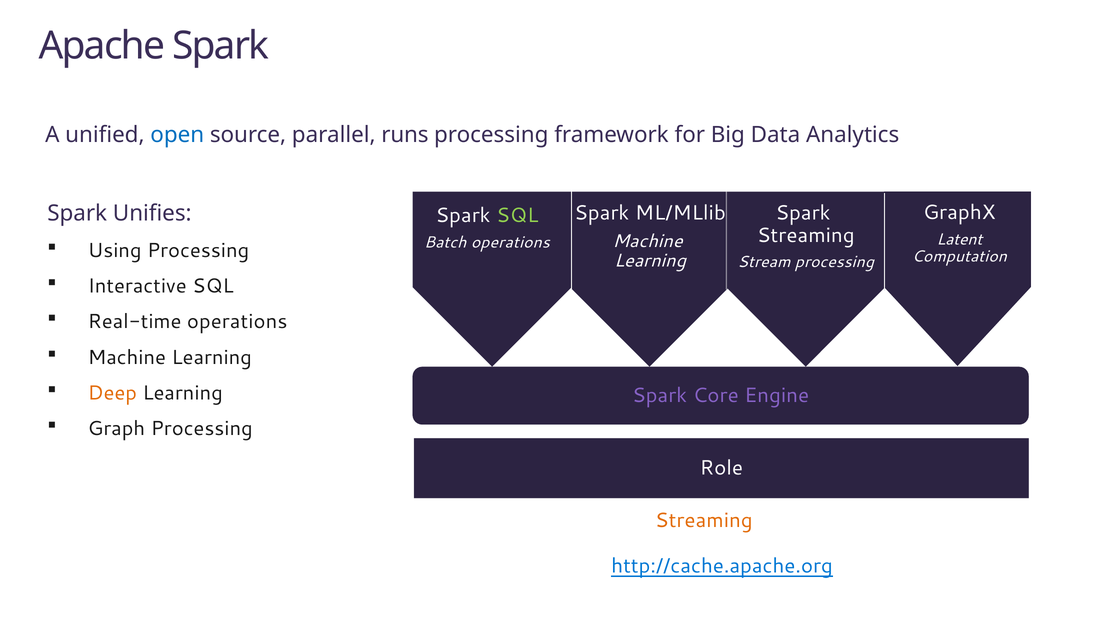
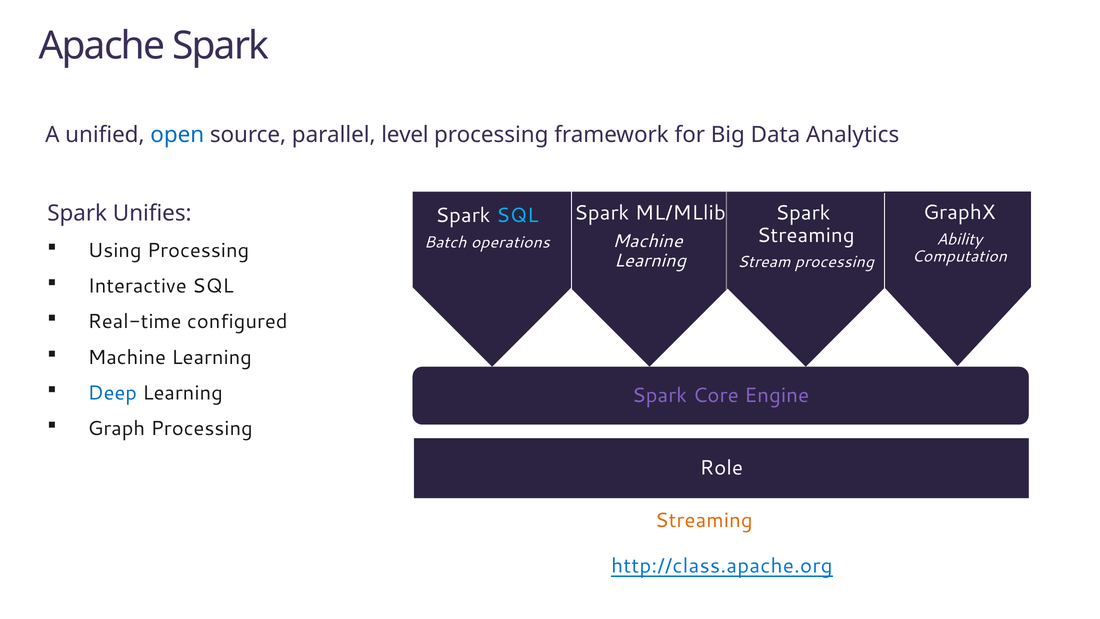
runs: runs -> level (405, 135)
SQL colour: light green -> light blue (517, 216)
Latent: Latent -> Ability (959, 239)
Real-time operations: operations -> configured (237, 322)
Deep colour: orange -> blue (112, 393)
http://cache.apache.org: http://cache.apache.org -> http://class.apache.org (722, 566)
